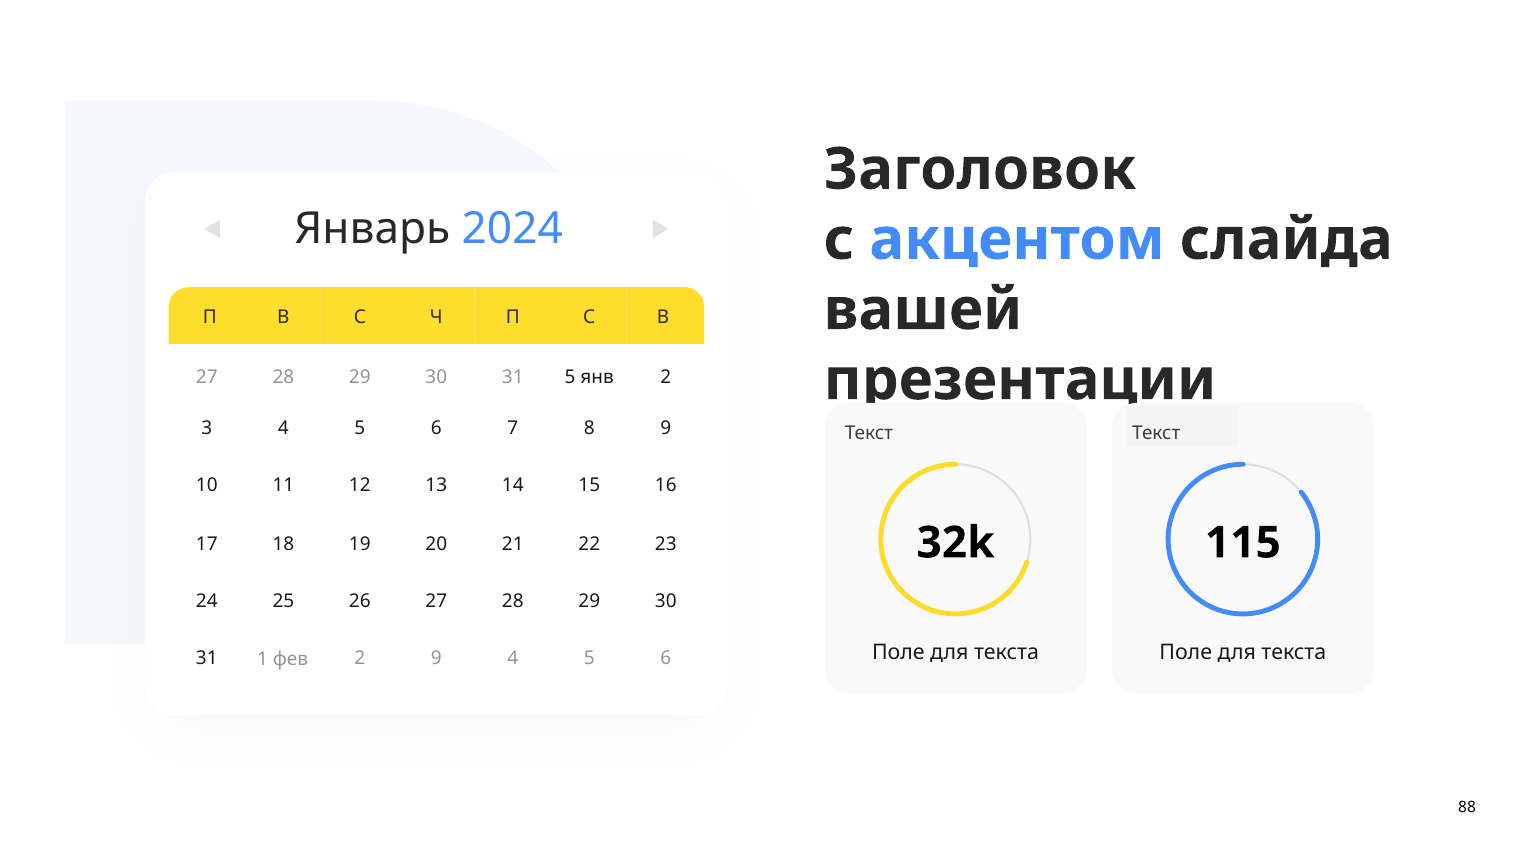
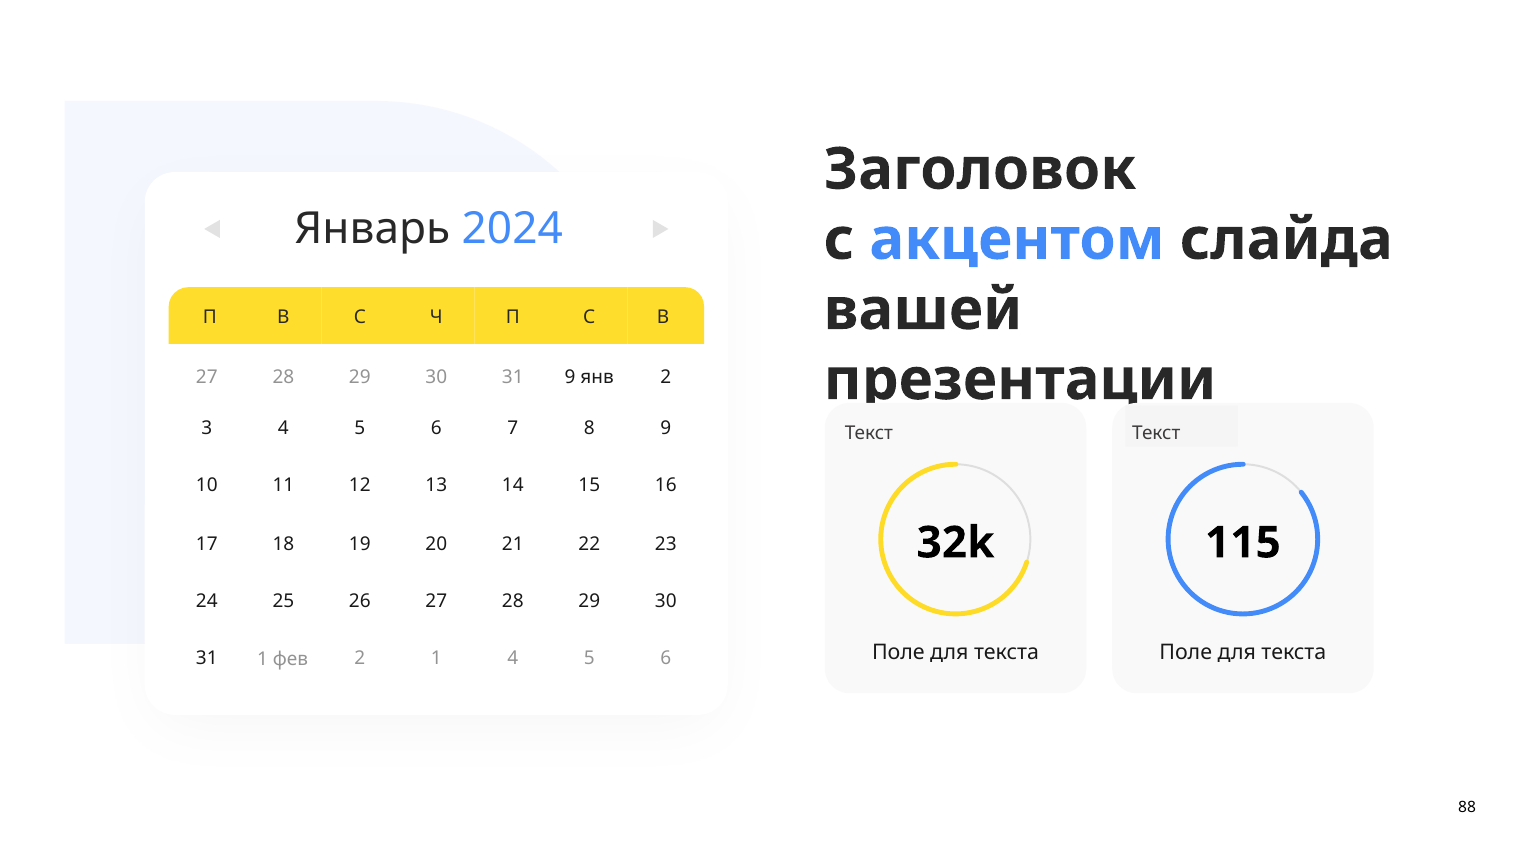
31 5: 5 -> 9 (570, 377)
2 9: 9 -> 1 (436, 658)
